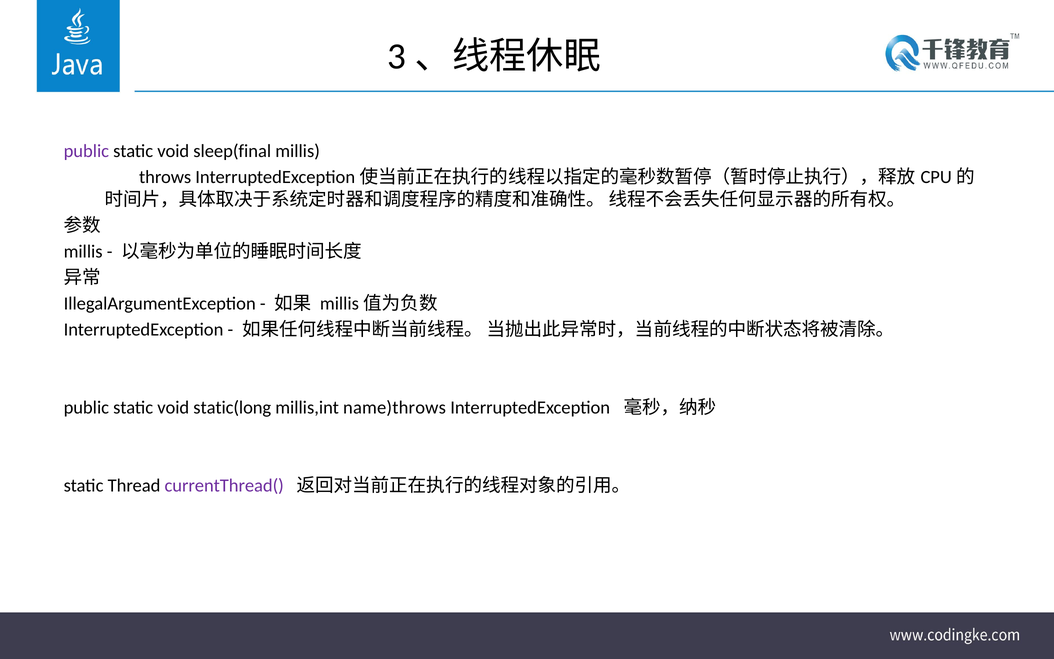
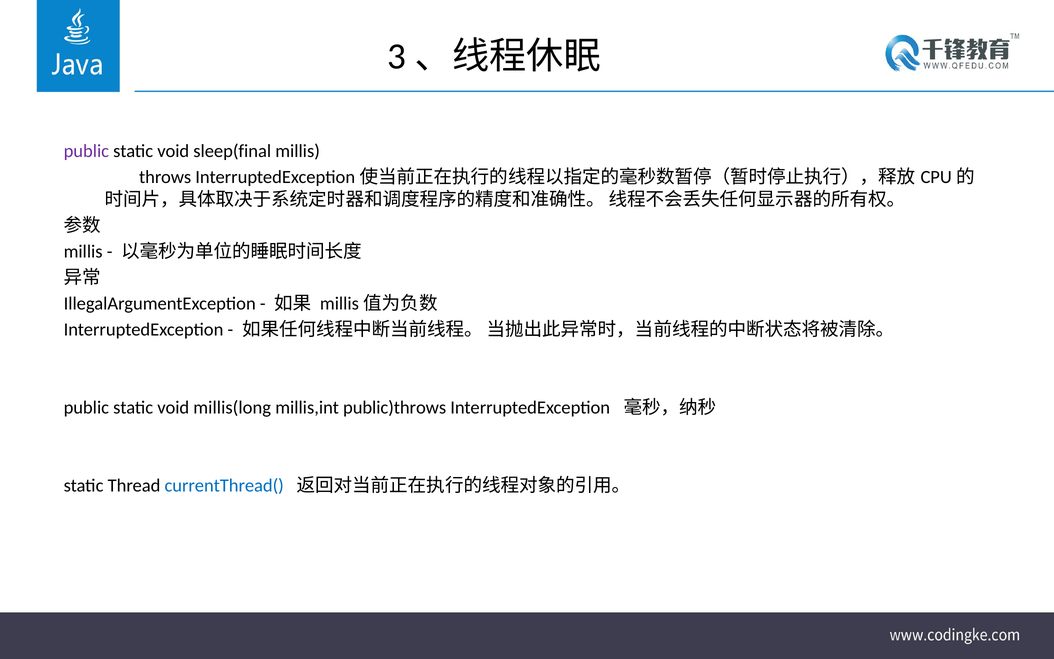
static(long: static(long -> millis(long (232, 407)
name)throws: name)throws -> public)throws (395, 407)
currentThread( colour: purple -> blue (224, 485)
